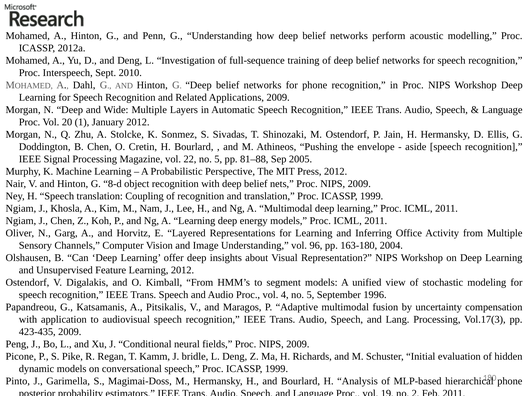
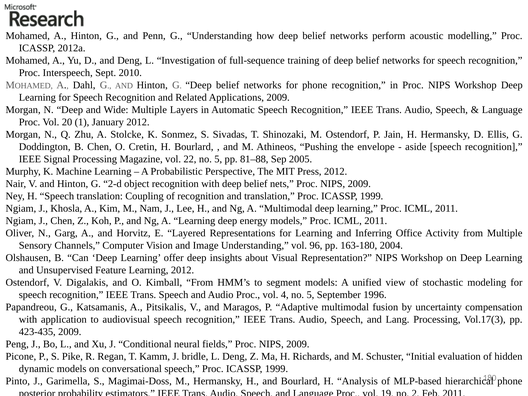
8-d: 8-d -> 2-d (113, 184)
